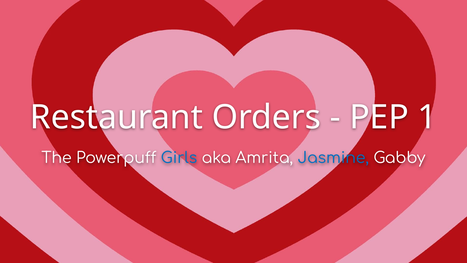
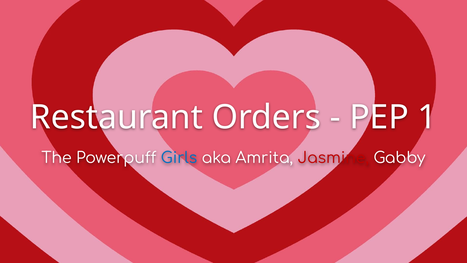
Jasmine colour: blue -> red (333, 158)
